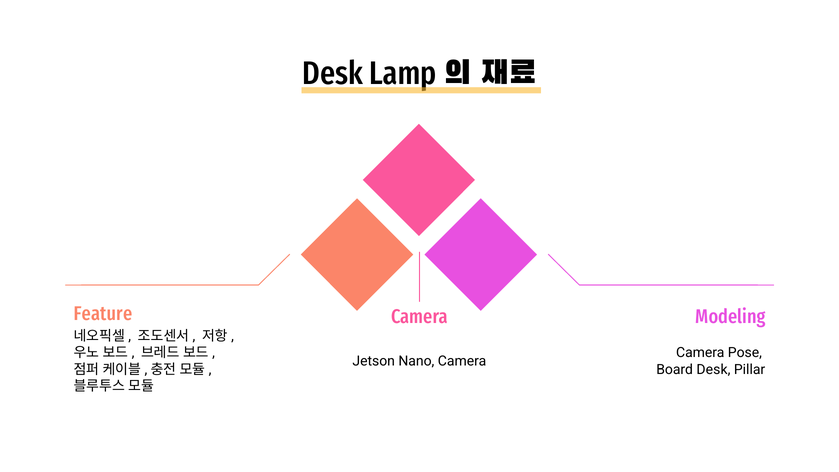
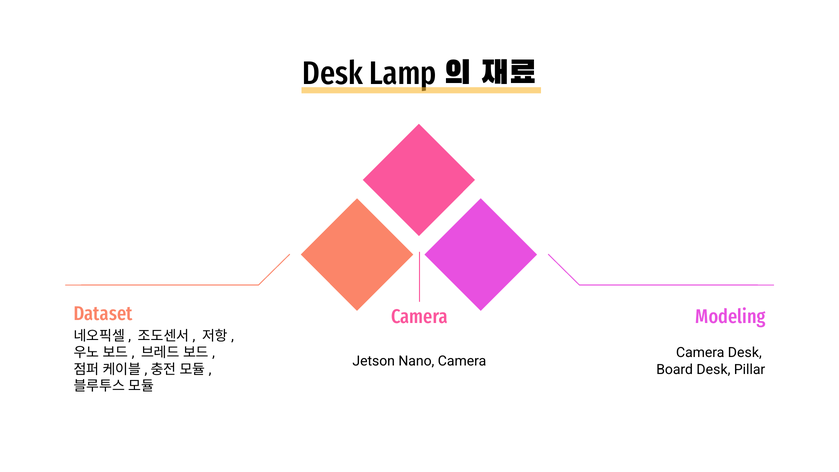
Feature: Feature -> Dataset (103, 314)
Camera Pose: Pose -> Desk (745, 353)
